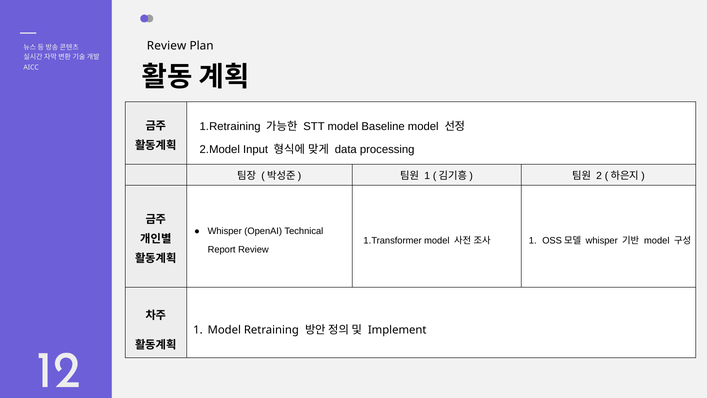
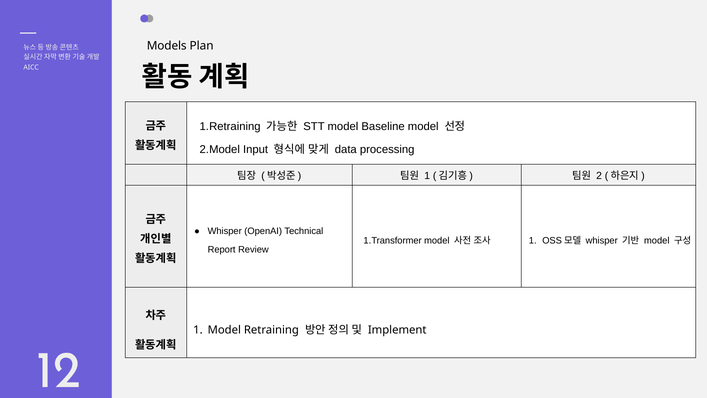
Review: Review -> Models (167, 46)
